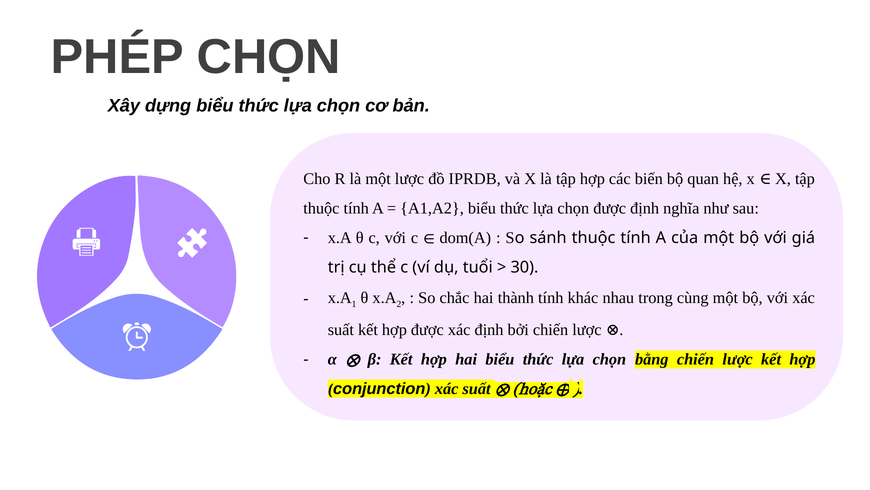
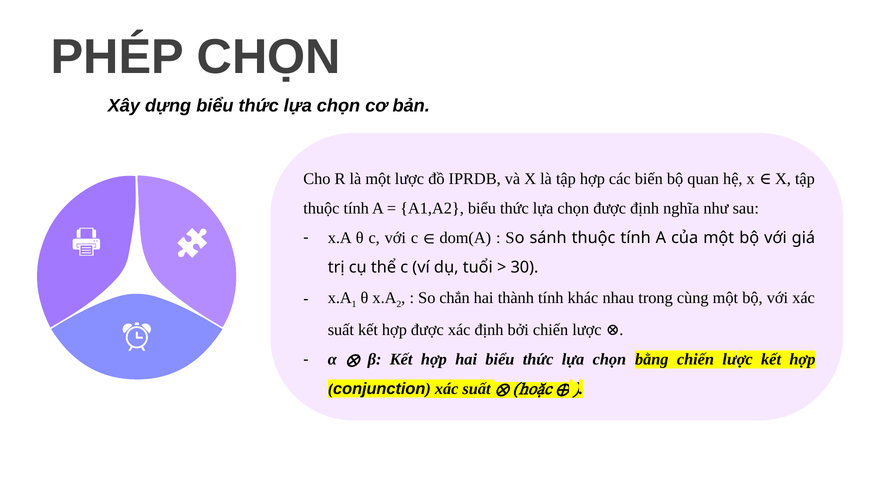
chắc: chắc -> chắn (455, 298)
